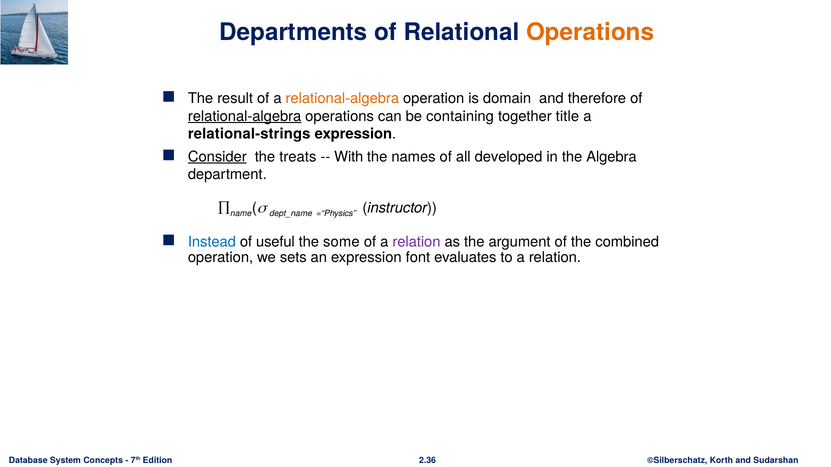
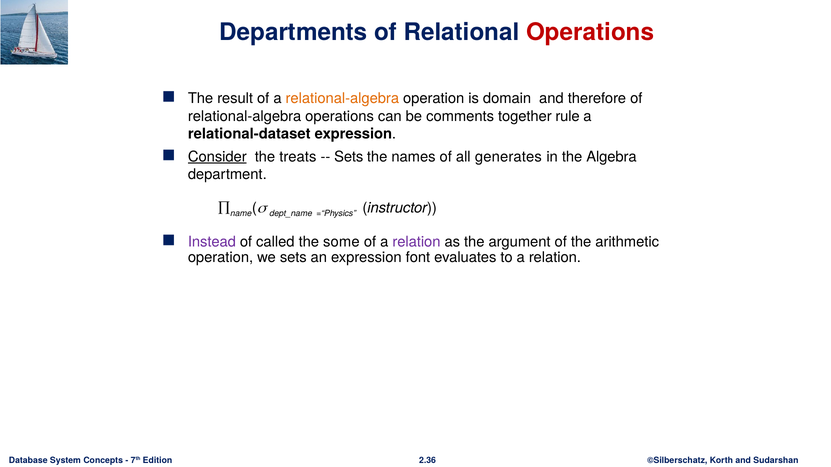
Operations colour: orange -> red (590, 33)
relational-algebra underline: present -> none (245, 116)
containing: containing -> comments (460, 116)
title: title -> rule (568, 116)
relational-strings: relational-strings -> relational-dataset (249, 134)
With: With -> Sets (349, 157)
developed: developed -> generates (508, 157)
Instead colour: blue -> purple (212, 242)
useful: useful -> called (275, 242)
combined: combined -> arithmetic (627, 242)
